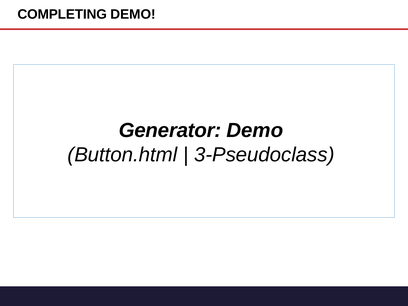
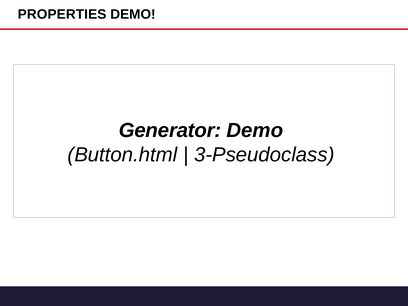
COMPLETING: COMPLETING -> PROPERTIES (62, 14)
